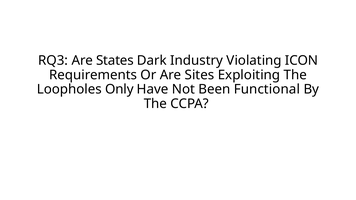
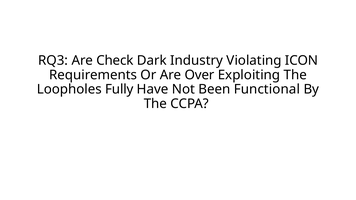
States: States -> Check (115, 61)
Sites: Sites -> Over (200, 75)
Only: Only -> Fully (119, 89)
